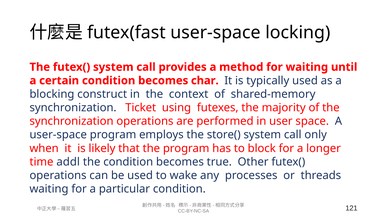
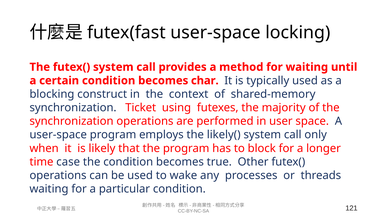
store(: store( -> likely( (224, 135)
addl: addl -> case (68, 162)
